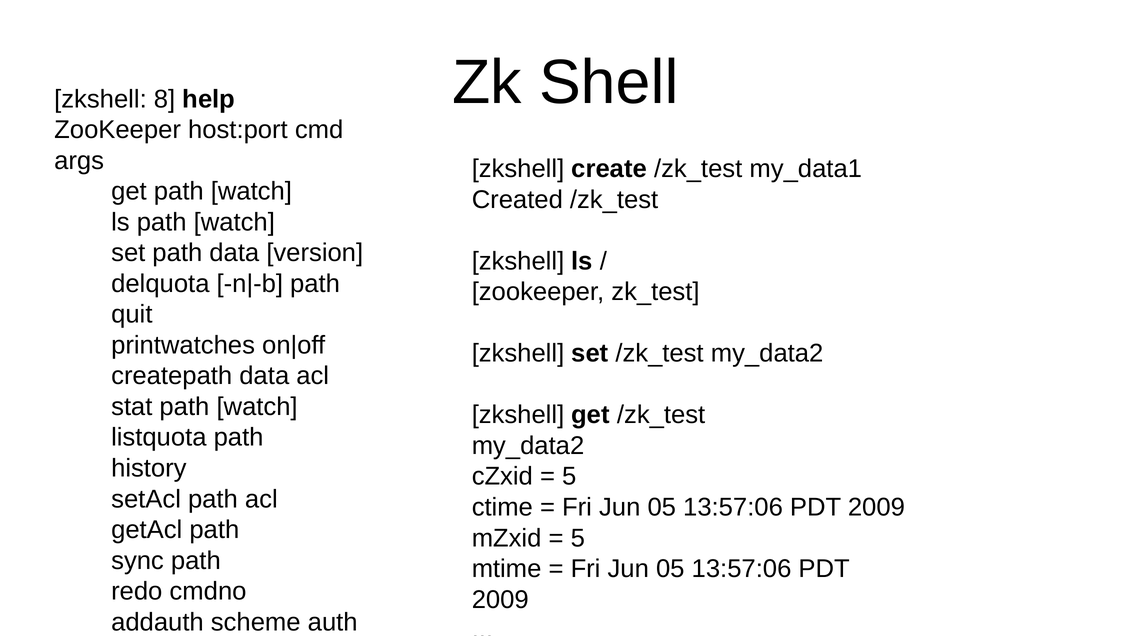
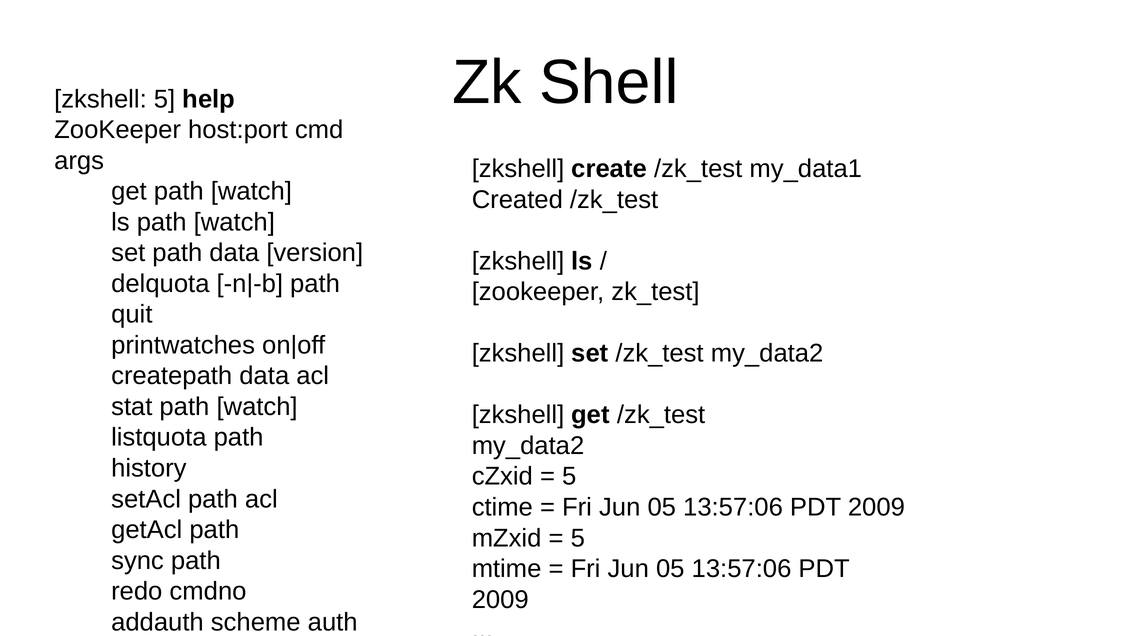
zkshell 8: 8 -> 5 (164, 99)
